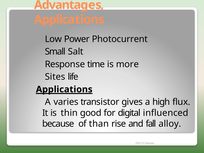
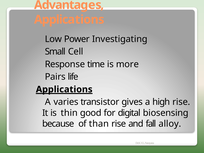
Photocurrent: Photocurrent -> Investigating (120, 39)
Salt: Salt -> Cell (76, 52)
Sites: Sites -> Pairs (55, 77)
high flux: flux -> rise (181, 102)
influenced: influenced -> biosensing (166, 113)
